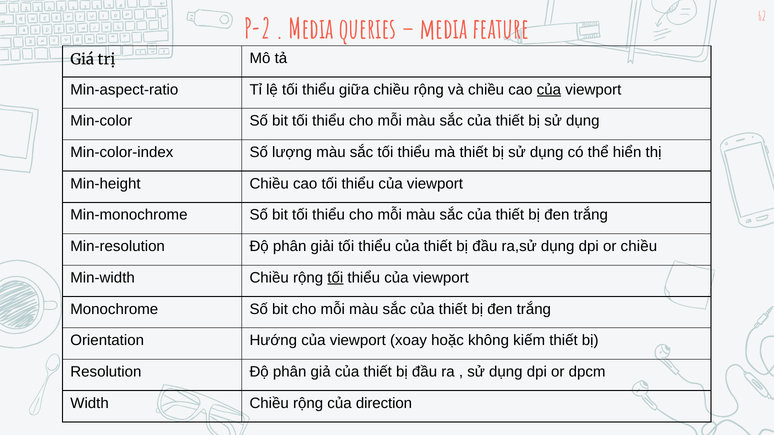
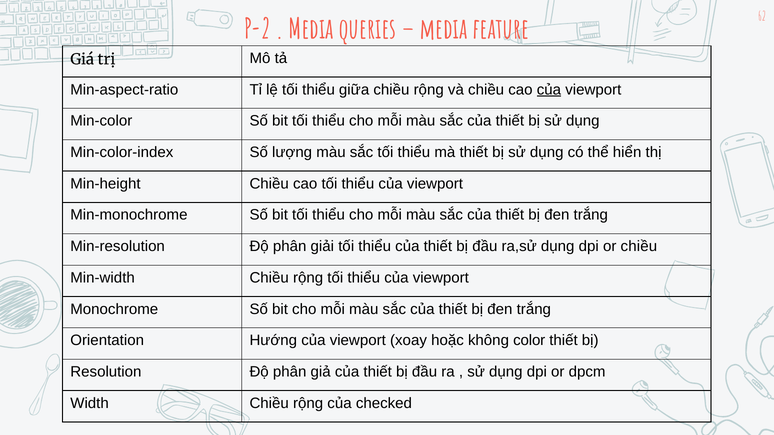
tối underline: present -> none (335, 278)
kiếm: kiếm -> color (529, 341)
direction: direction -> checked (384, 404)
